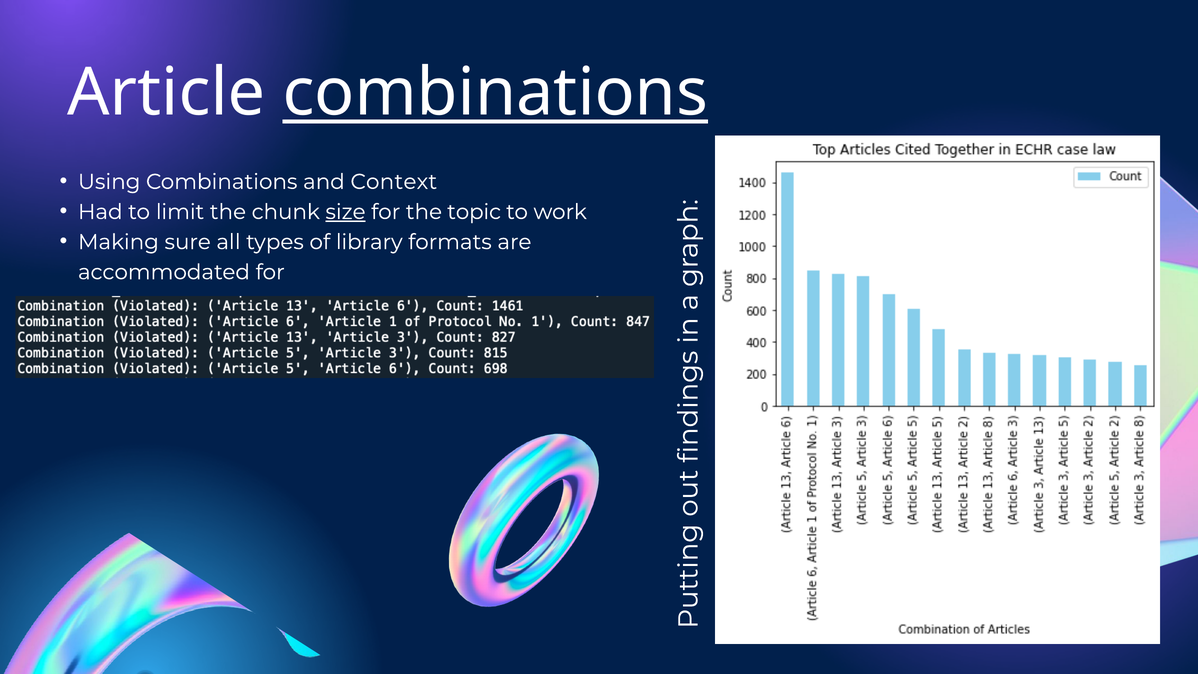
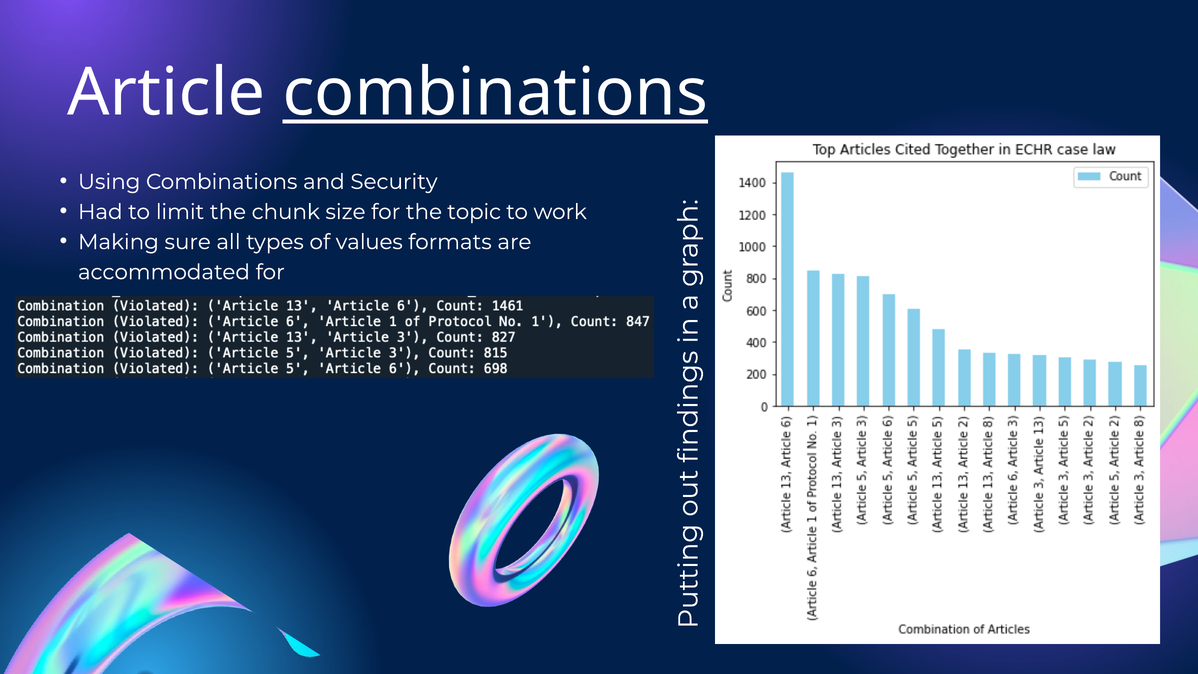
Context: Context -> Security (394, 182)
size underline: present -> none (346, 212)
library: library -> values (369, 242)
